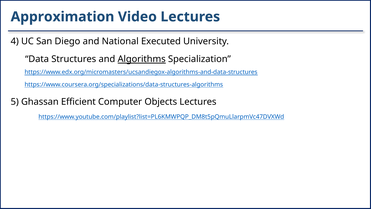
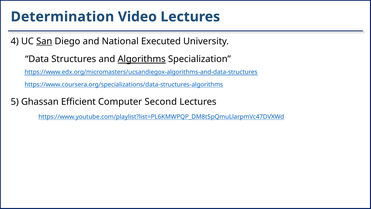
Approximation: Approximation -> Determination (62, 17)
San underline: none -> present (44, 41)
Objects: Objects -> Second (161, 102)
